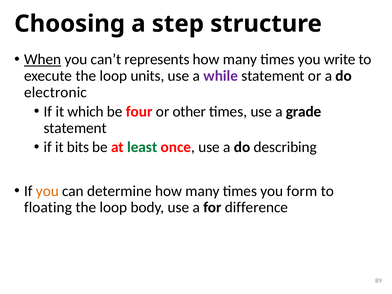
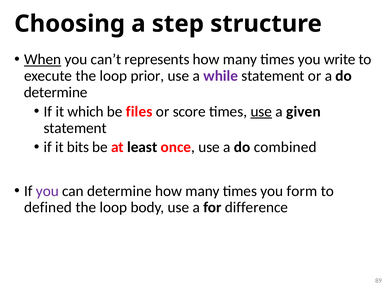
units: units -> prior (147, 76)
electronic: electronic -> determine (56, 92)
four: four -> files (139, 112)
other: other -> score (189, 112)
use underline: none -> present (261, 112)
grade: grade -> given (303, 112)
least colour: green -> black (142, 147)
describing: describing -> combined (285, 147)
you colour: orange -> purple (47, 191)
floating: floating -> defined (48, 207)
